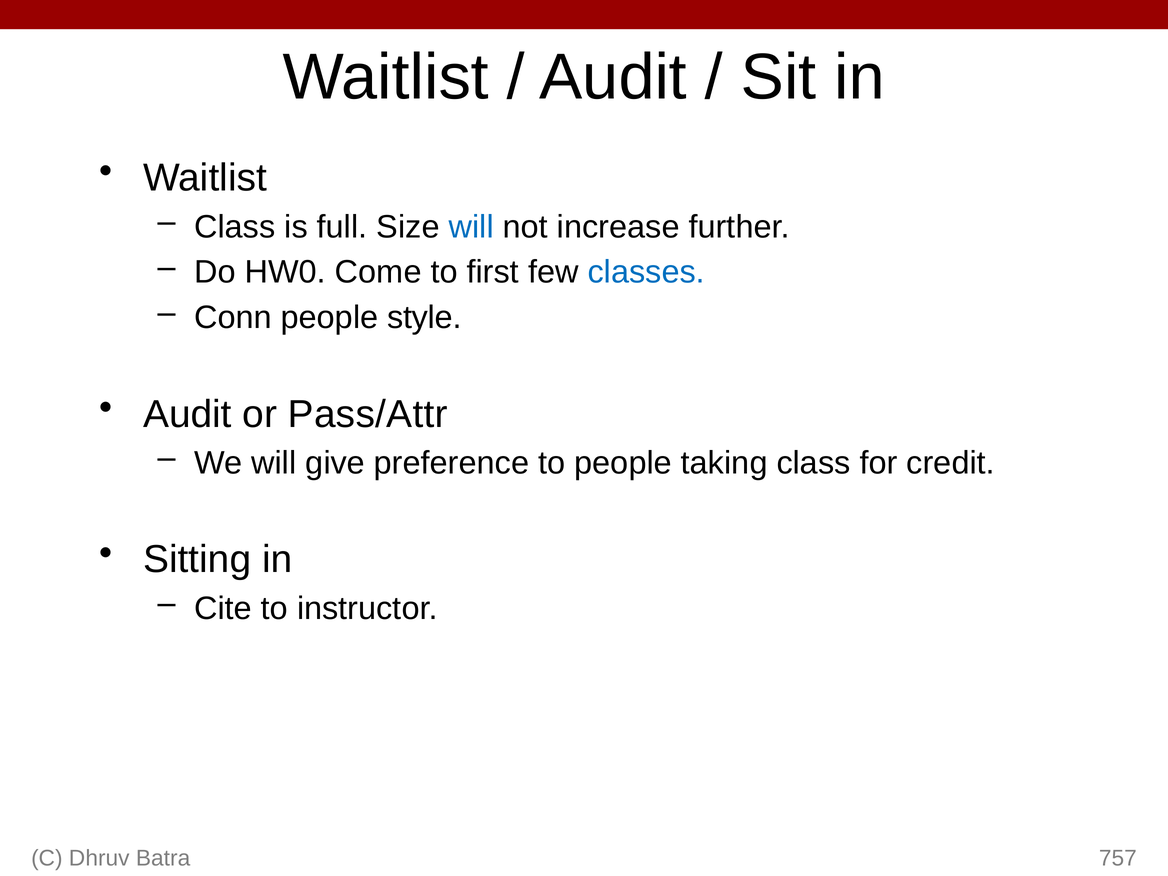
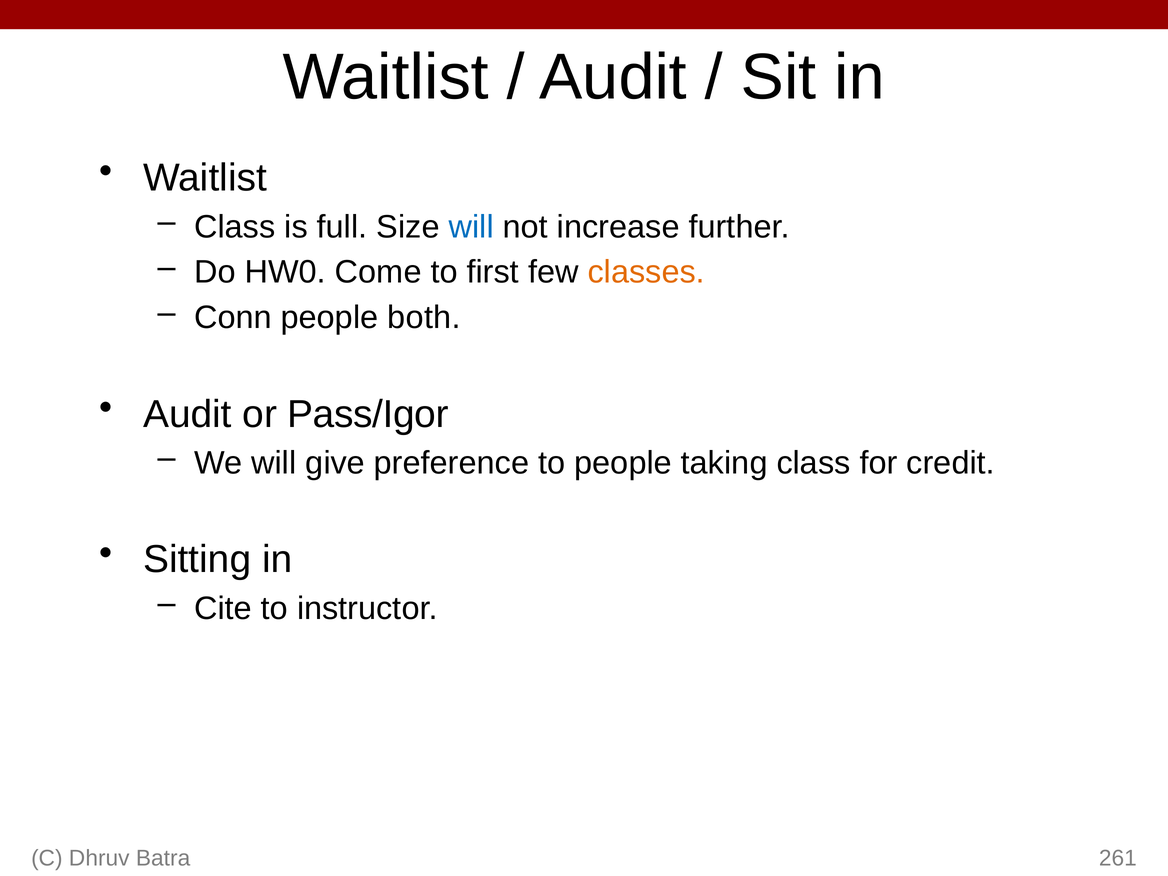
classes colour: blue -> orange (646, 272)
style: style -> both (424, 318)
Pass/Attr: Pass/Attr -> Pass/Igor (368, 414)
757: 757 -> 261 (1118, 858)
